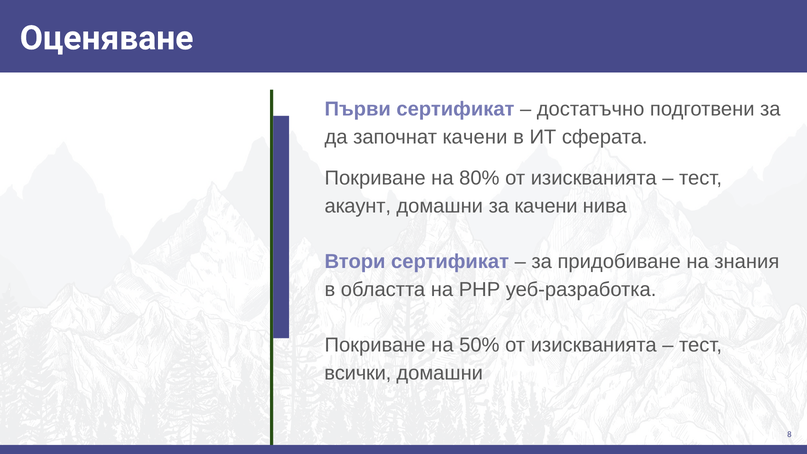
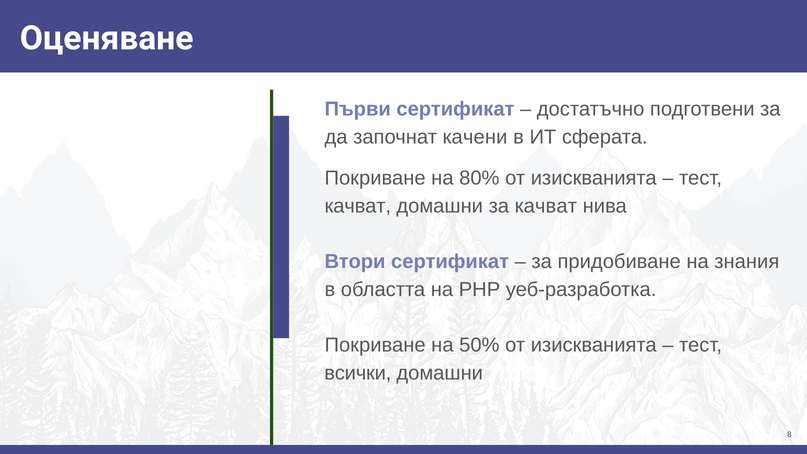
акаунт: акаунт -> качват (358, 206)
за качени: качени -> качват (546, 206)
